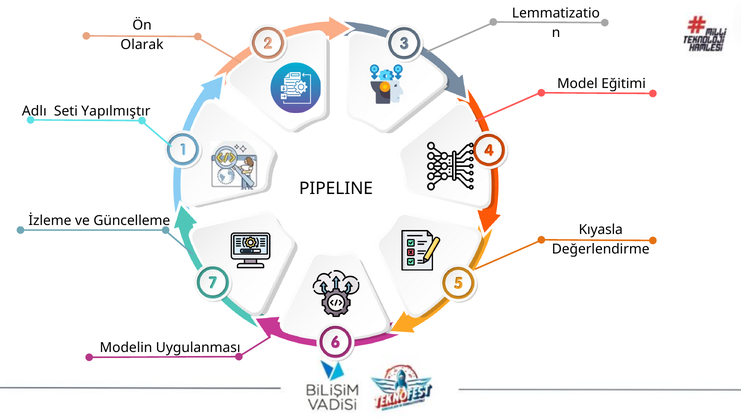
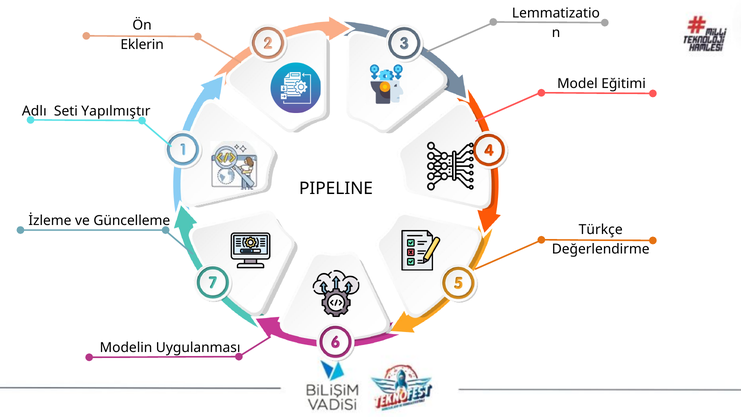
Olarak: Olarak -> Eklerin (142, 45)
Kıyasla: Kıyasla -> Türkçe (601, 230)
